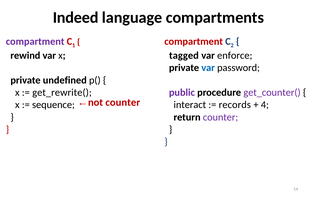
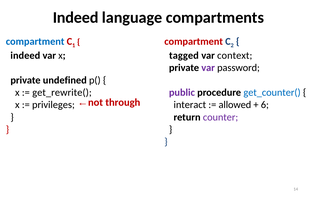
compartment colour: purple -> blue (35, 41)
rewind: rewind -> indeed (25, 56)
enforce: enforce -> context (235, 56)
var colour: blue -> purple (208, 68)
get_counter( colour: purple -> blue (272, 93)
←not counter: counter -> through (123, 102)
sequence: sequence -> privileges (53, 105)
records: records -> allowed (235, 105)
4: 4 -> 6 (265, 105)
